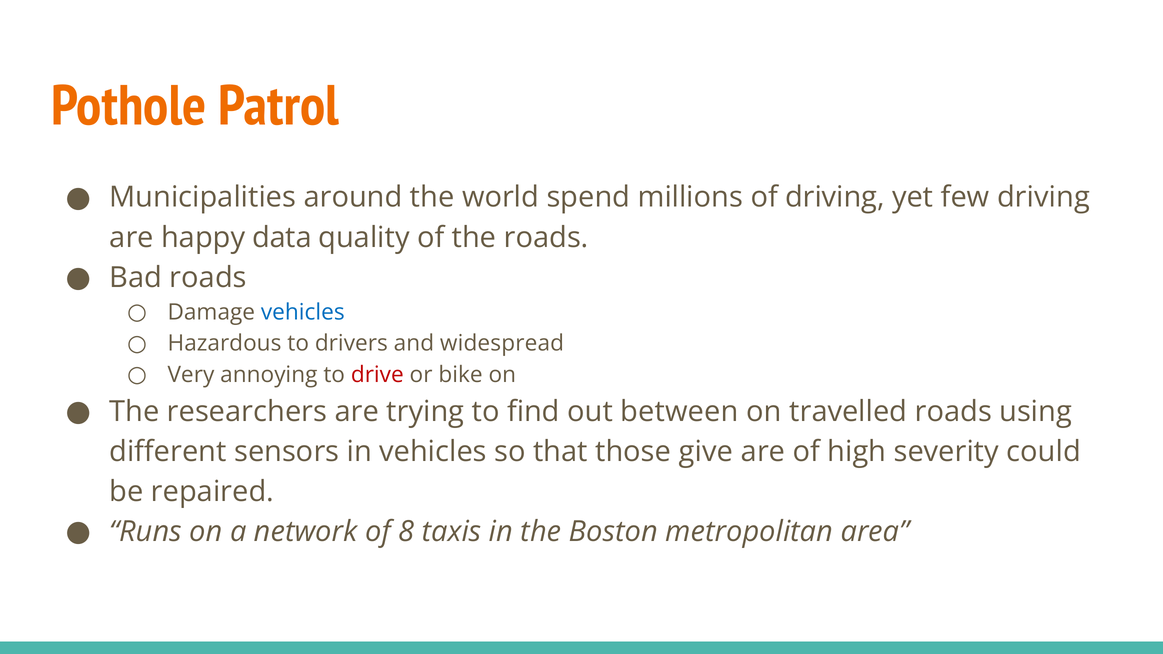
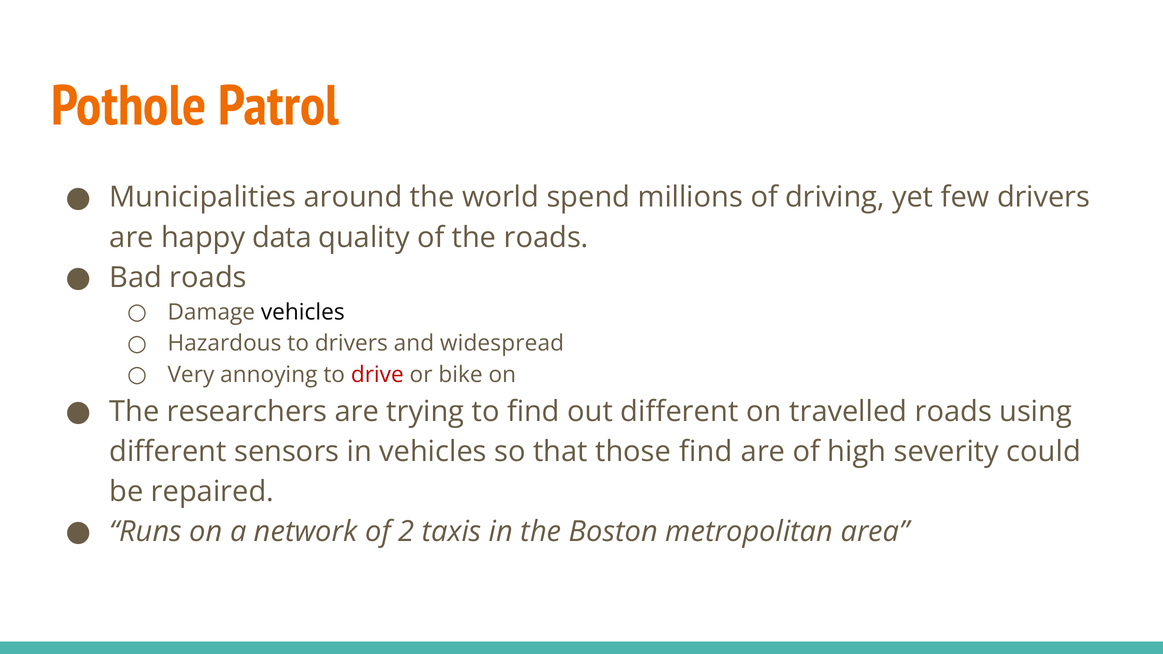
few driving: driving -> drivers (1044, 197)
vehicles colour: blue -> black (303, 312)
out between: between -> different (680, 412)
those give: give -> find (706, 452)
8: 8 -> 2 (406, 532)
